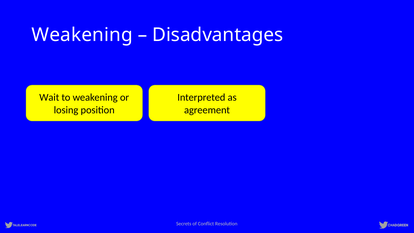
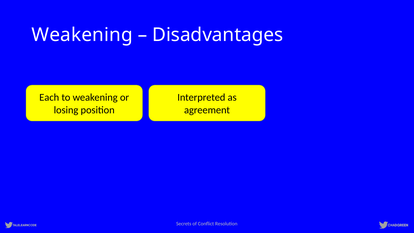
Wait: Wait -> Each (49, 97)
